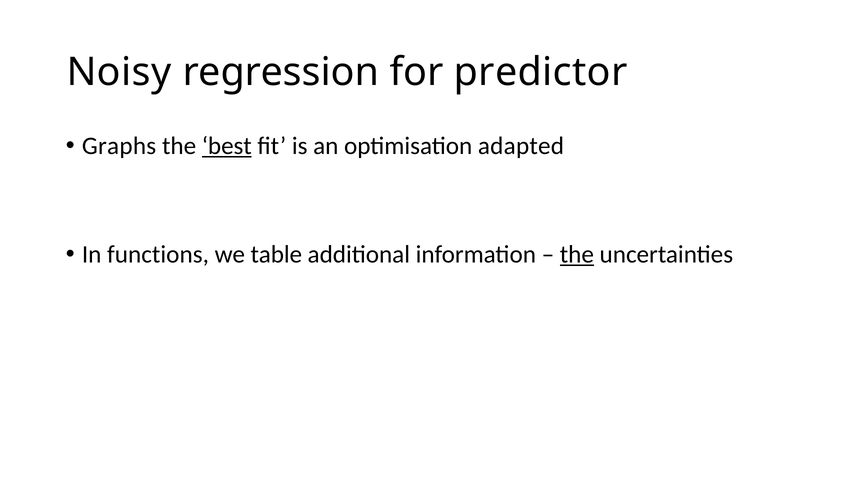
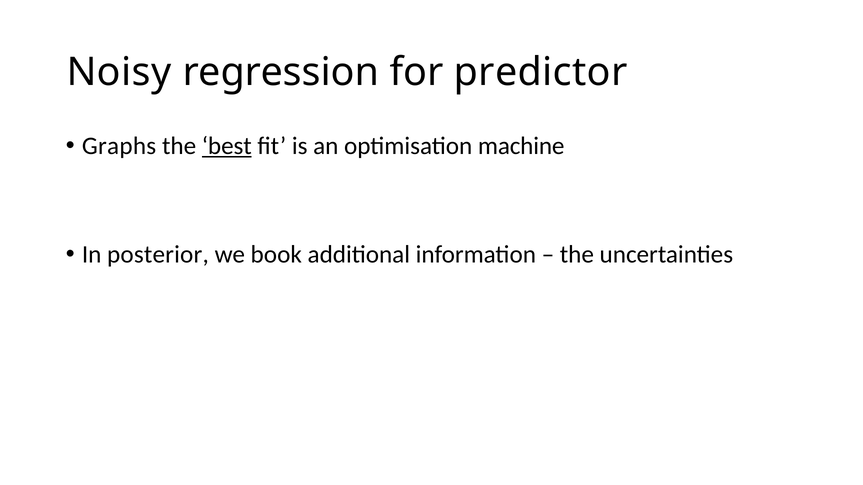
adapted: adapted -> machine (521, 146)
functions: functions -> posterior (158, 254)
table: table -> book (276, 254)
the underline: present -> none (577, 254)
